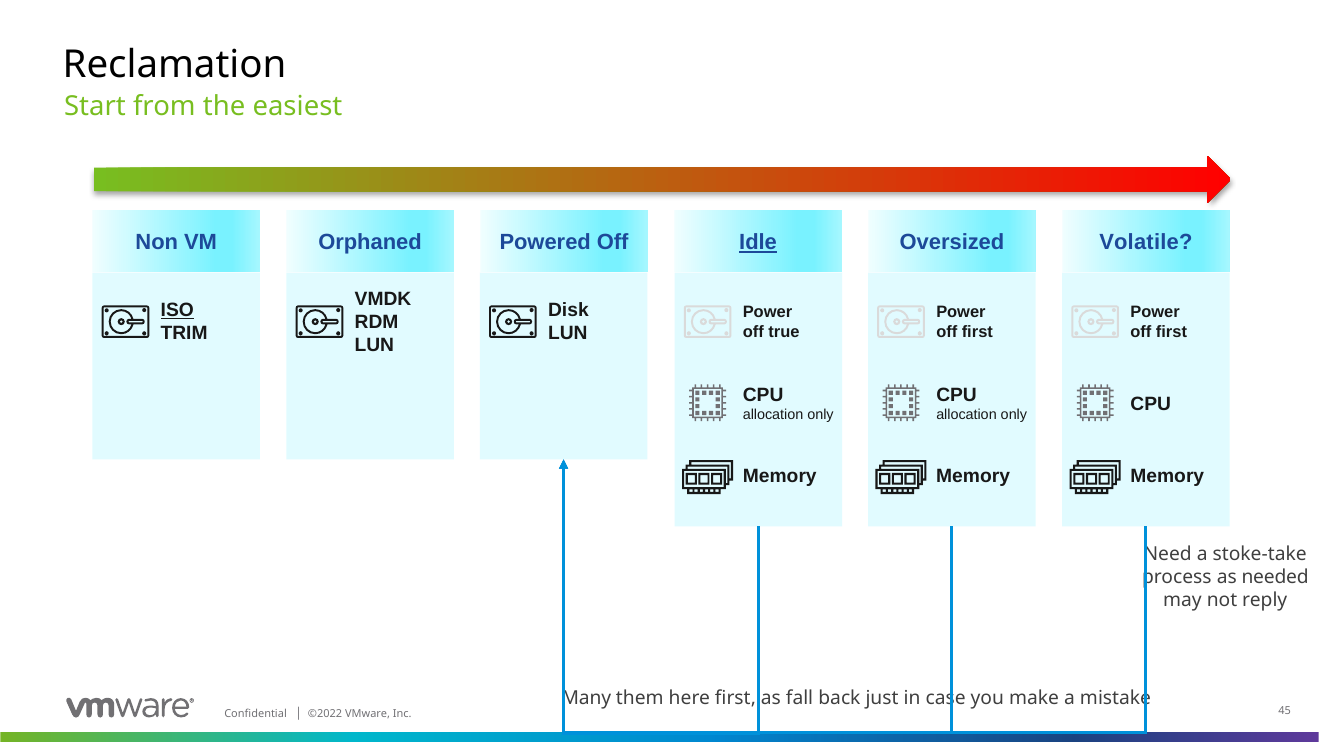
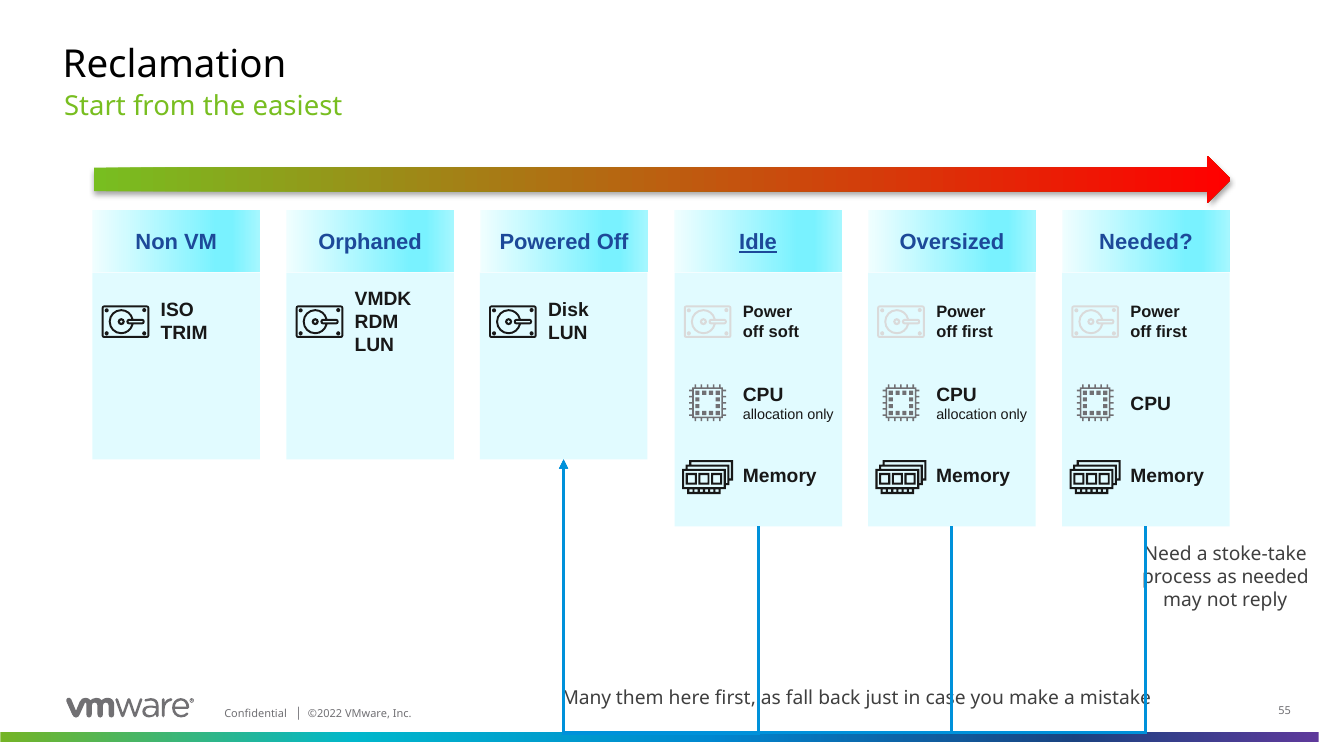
Volatile: Volatile -> Needed (1146, 243)
ISO underline: present -> none (177, 310)
true: true -> soft (784, 332)
45: 45 -> 55 (1285, 711)
